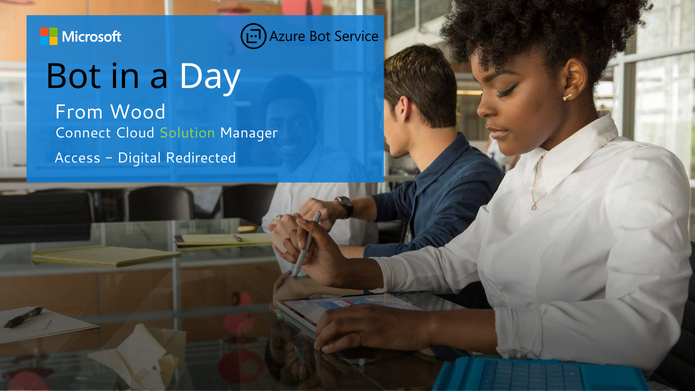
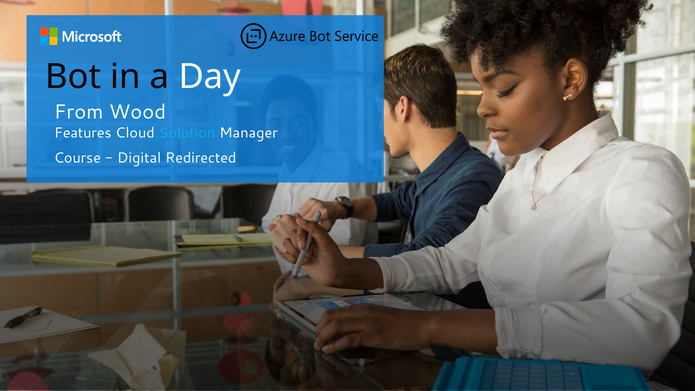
Connect: Connect -> Features (83, 133)
Solution colour: light green -> light blue (187, 133)
Access: Access -> Course (77, 158)
